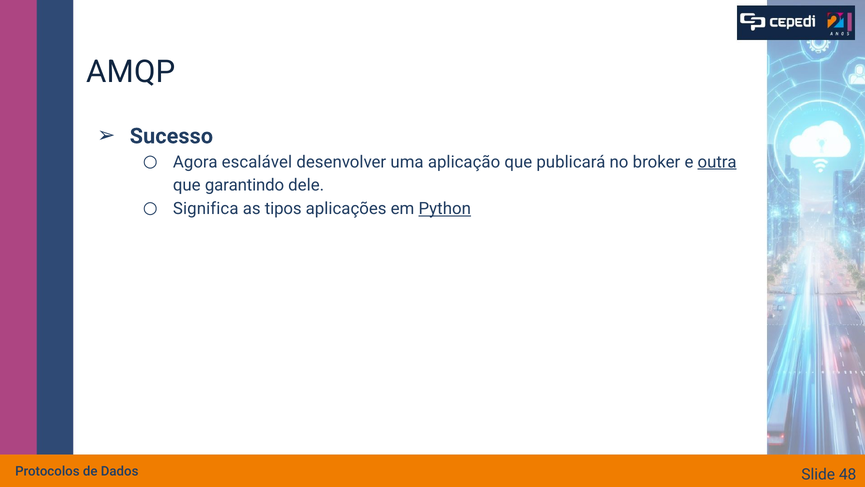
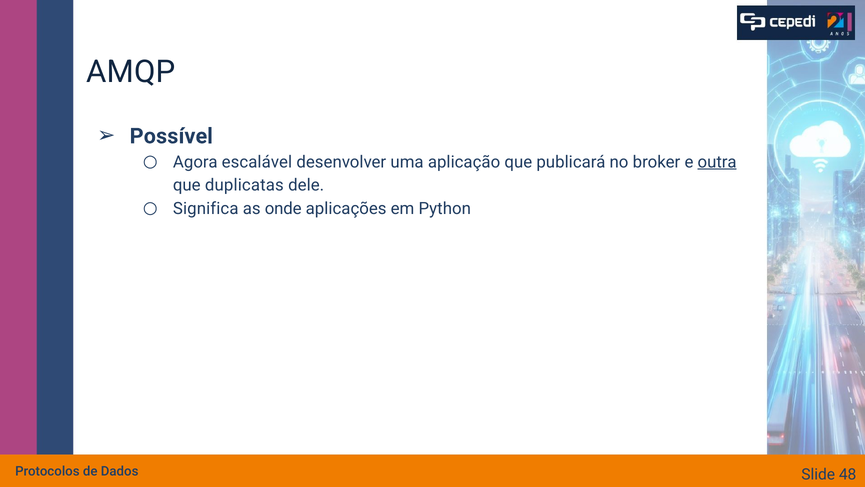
Sucesso: Sucesso -> Possível (171, 136)
garantindo: garantindo -> duplicatas (244, 185)
tipos: tipos -> onde (283, 208)
Python underline: present -> none (445, 208)
